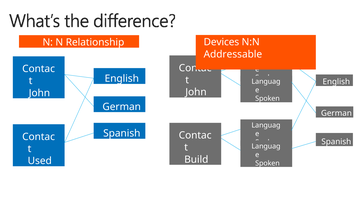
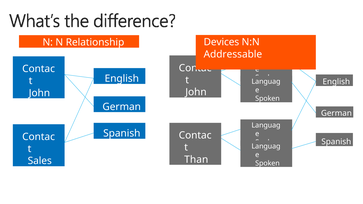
Build: Build -> Than (196, 160)
Used: Used -> Sales (40, 161)
